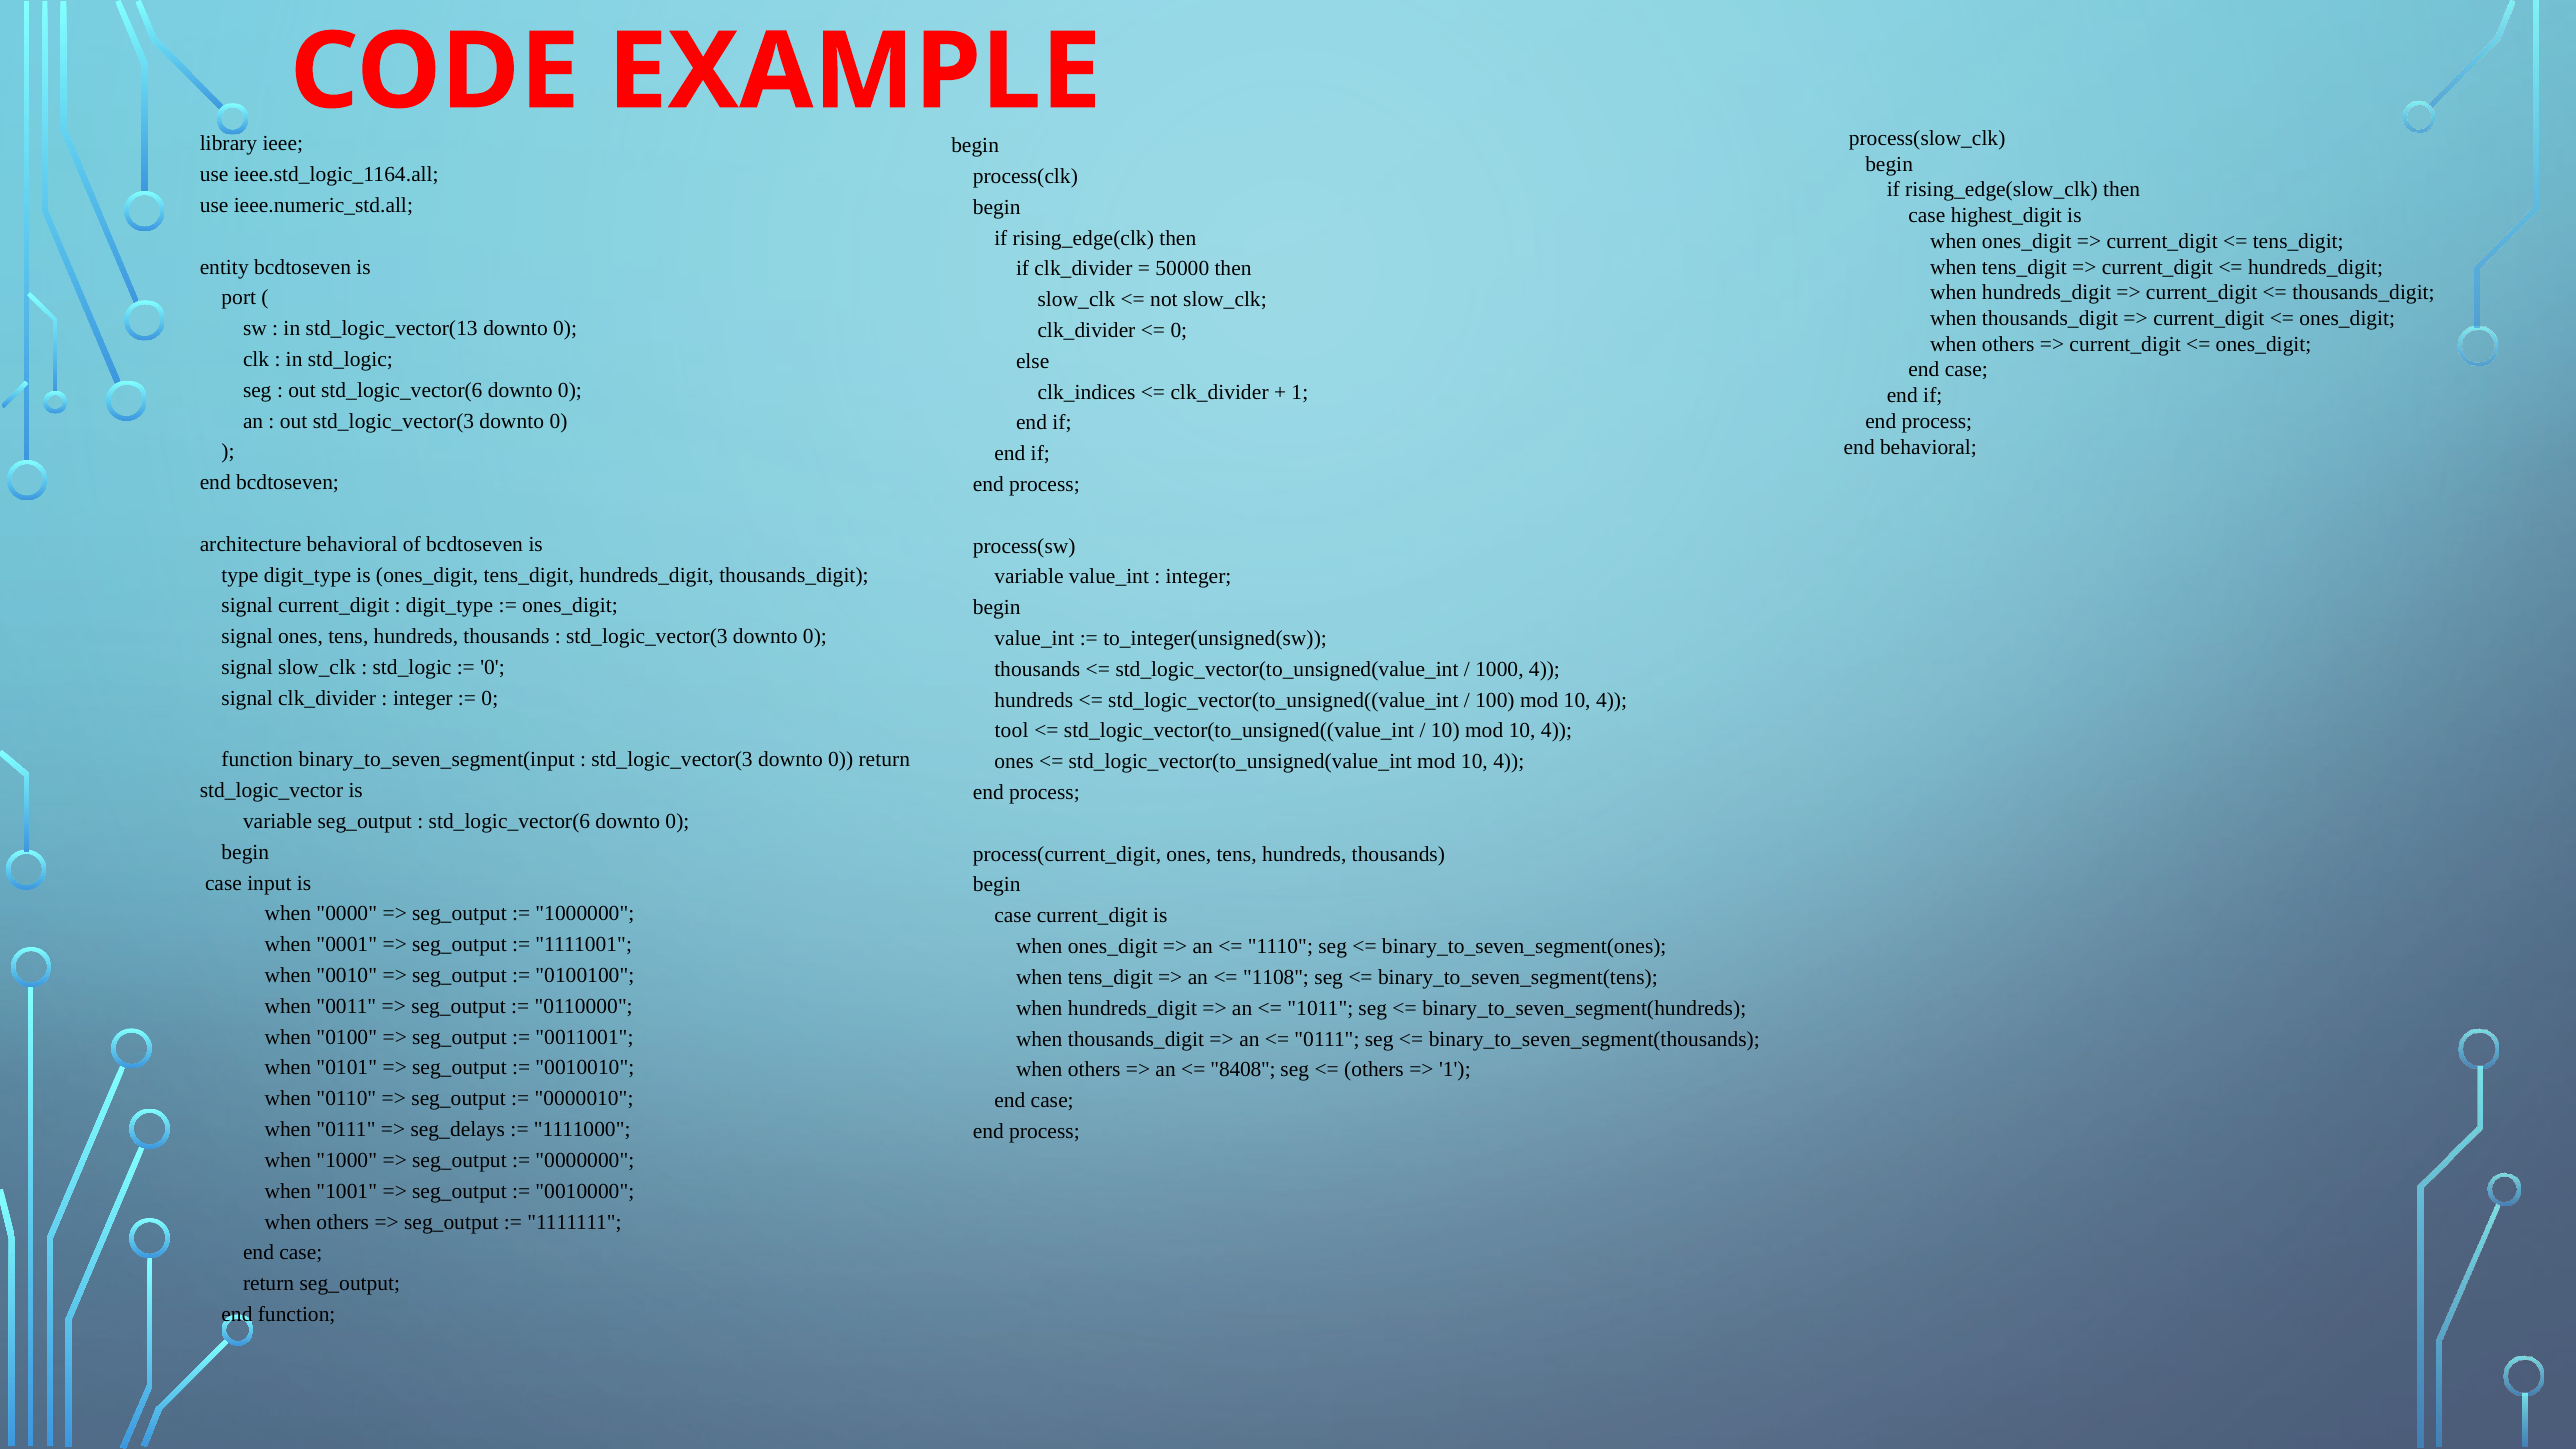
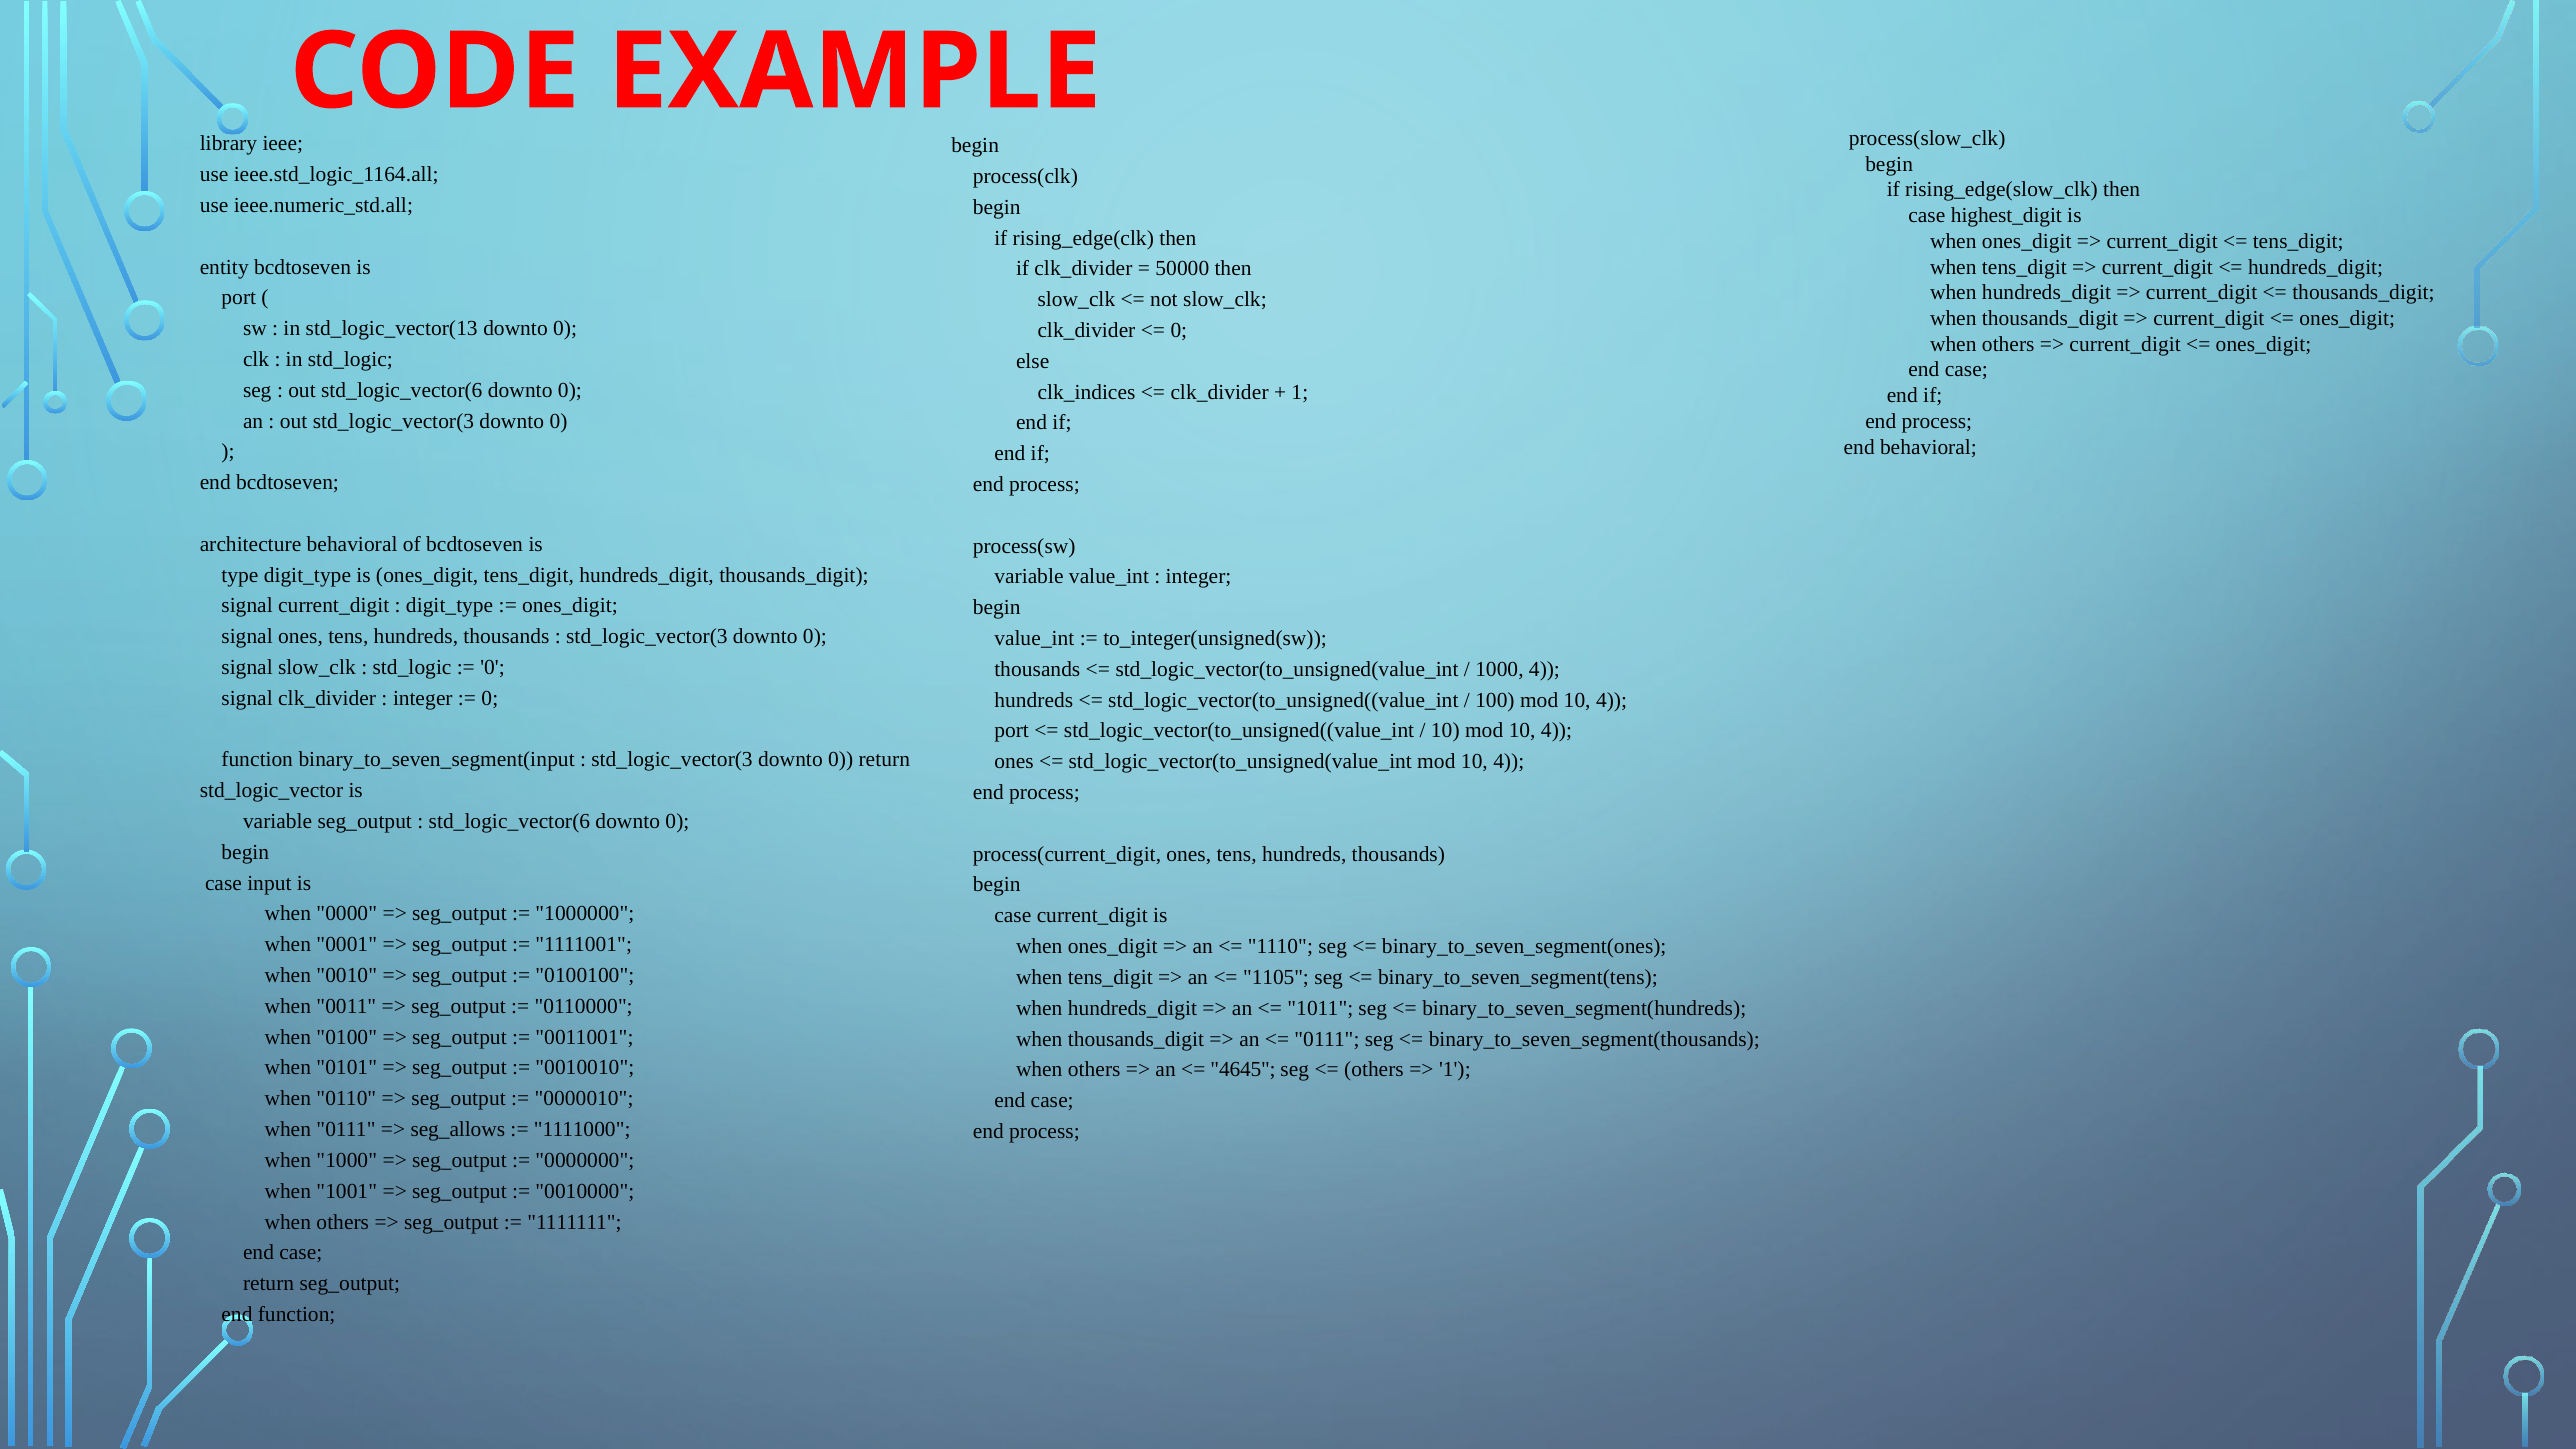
tool: tool -> port (1012, 731)
1108: 1108 -> 1105 (1276, 977)
8408: 8408 -> 4645 (1243, 1070)
seg_delays: seg_delays -> seg_allows (458, 1130)
